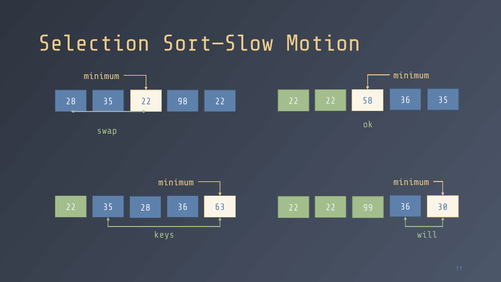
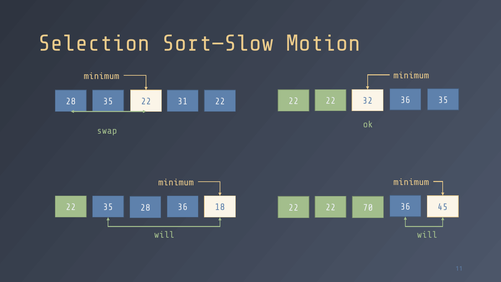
58: 58 -> 32 (368, 101)
98: 98 -> 31 (183, 101)
63: 63 -> 18 (220, 207)
99: 99 -> 70 (368, 208)
30: 30 -> 45 (443, 207)
keys: keys -> will (164, 235)
